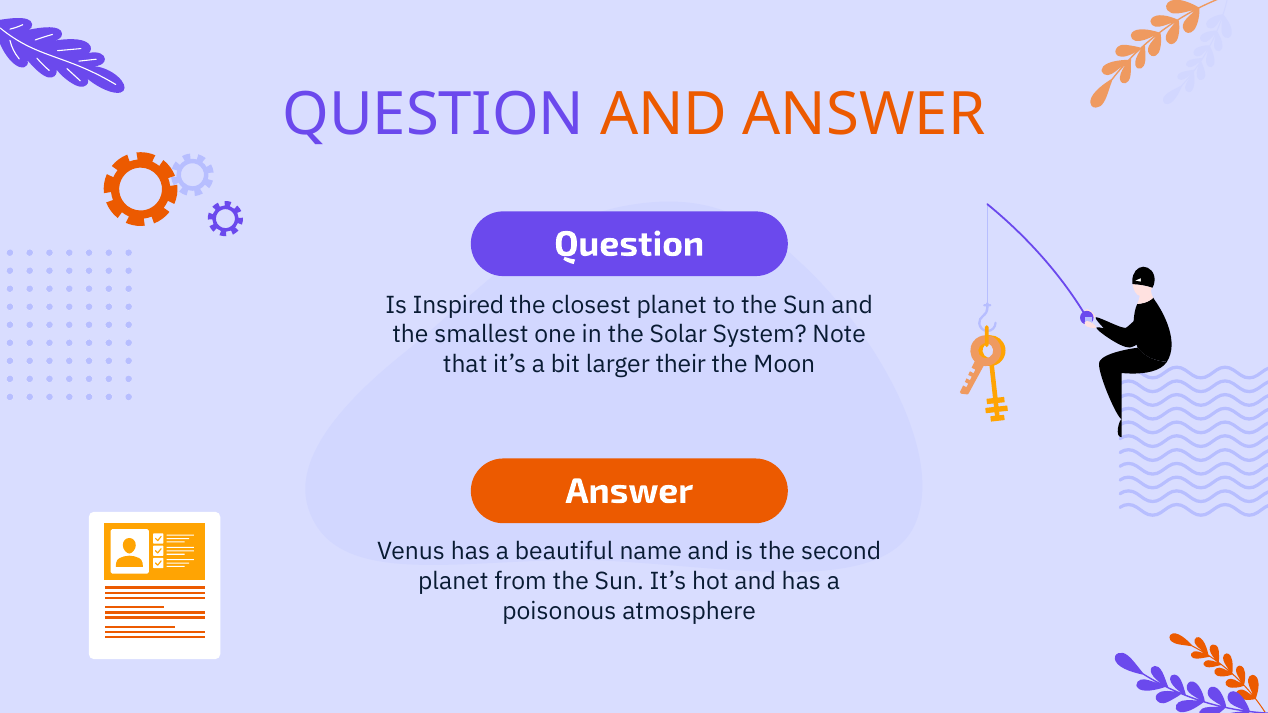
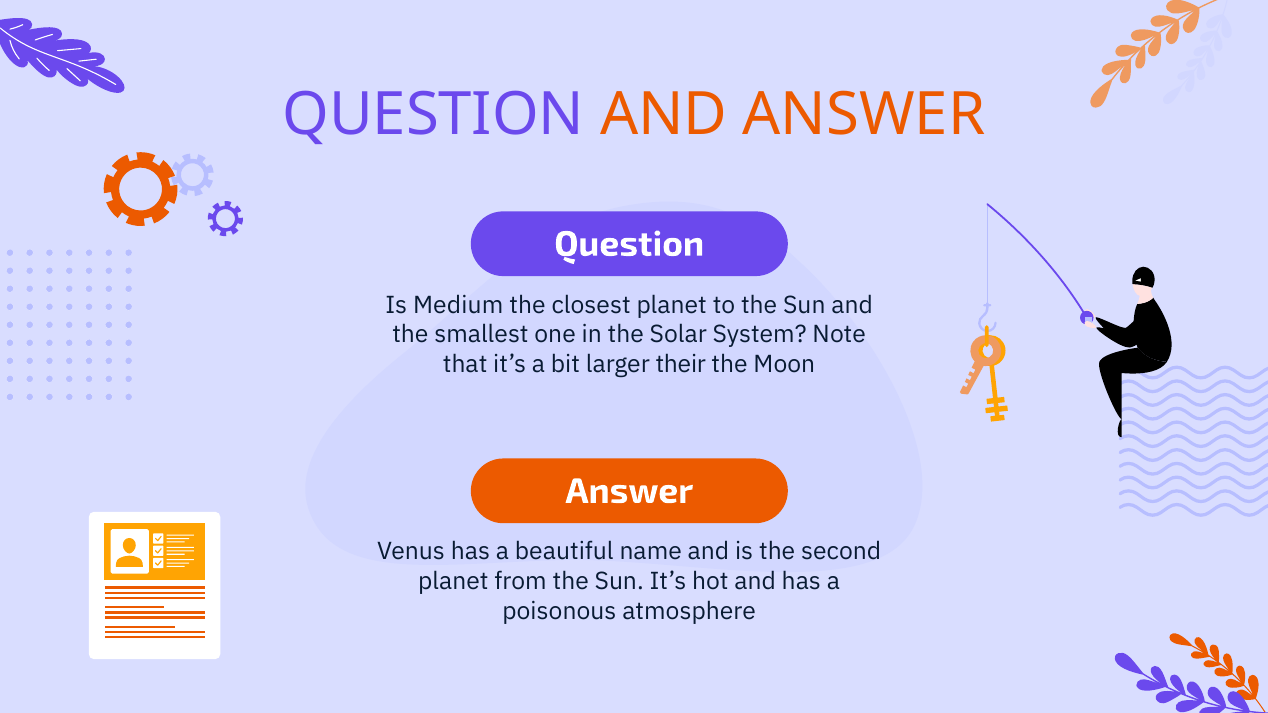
Inspired: Inspired -> Medium (458, 305)
